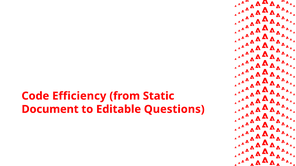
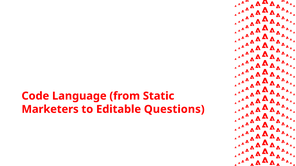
Efficiency: Efficiency -> Language (79, 96)
Document: Document -> Marketers (50, 110)
